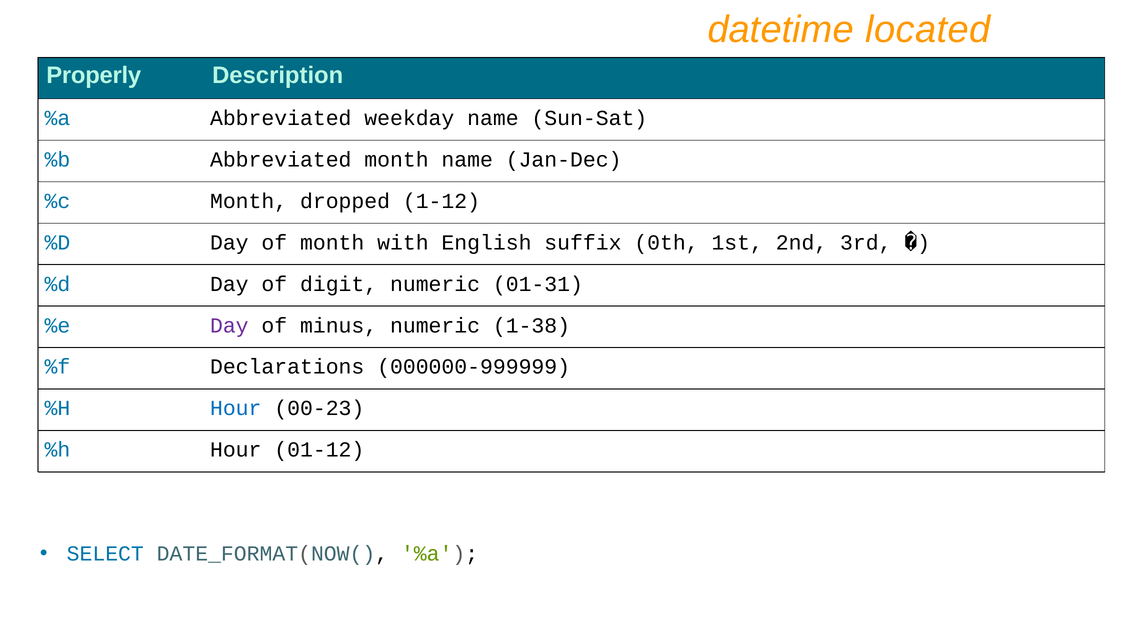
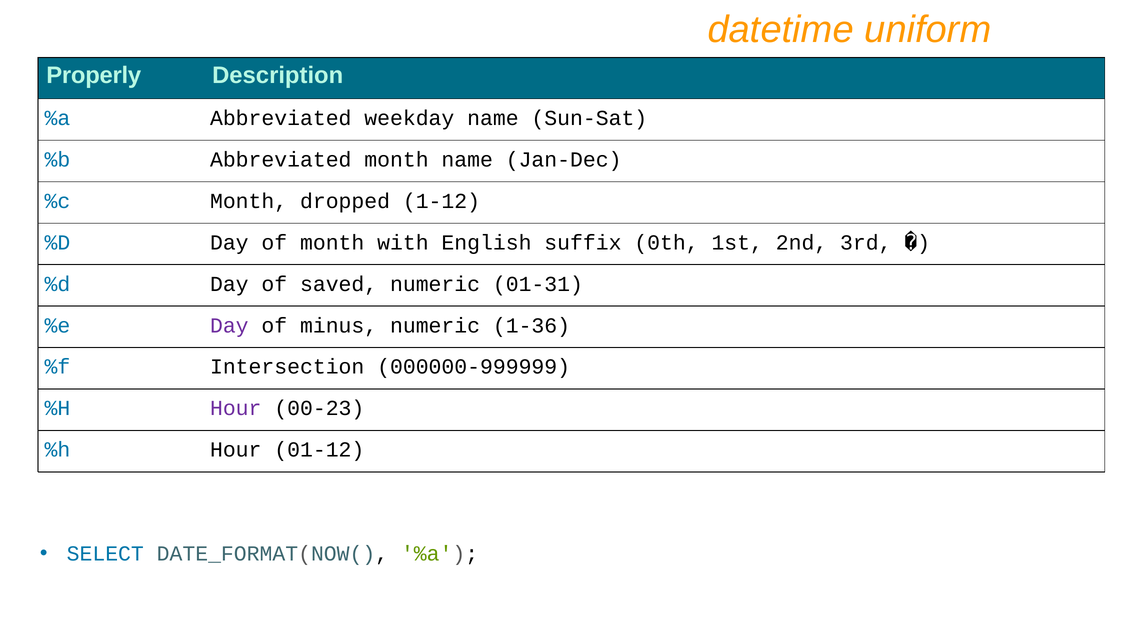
located: located -> uniform (928, 30)
digit: digit -> saved (339, 284)
1-38: 1-38 -> 1-36 (531, 325)
Declarations: Declarations -> Intersection (287, 367)
Hour colour: blue -> purple (236, 408)
